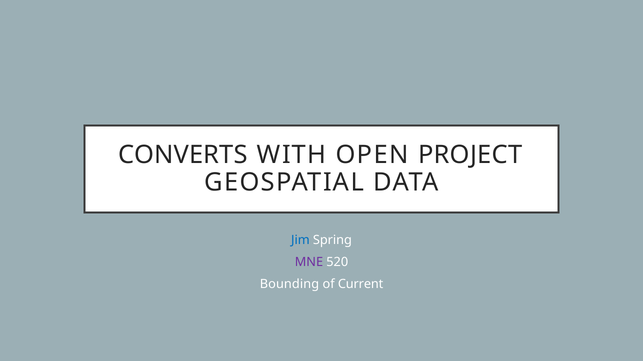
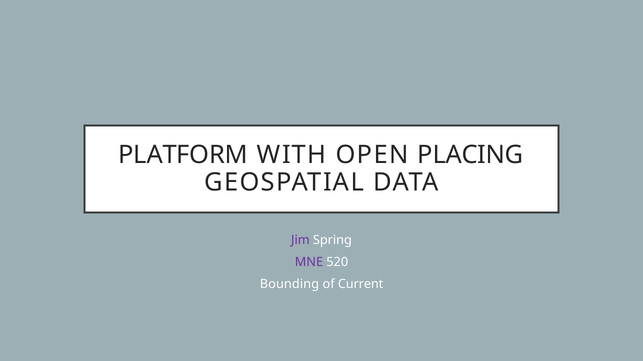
CONVERTS: CONVERTS -> PLATFORM (183, 155)
PROJECT: PROJECT -> PLACING (470, 155)
Jim colour: blue -> purple (300, 240)
